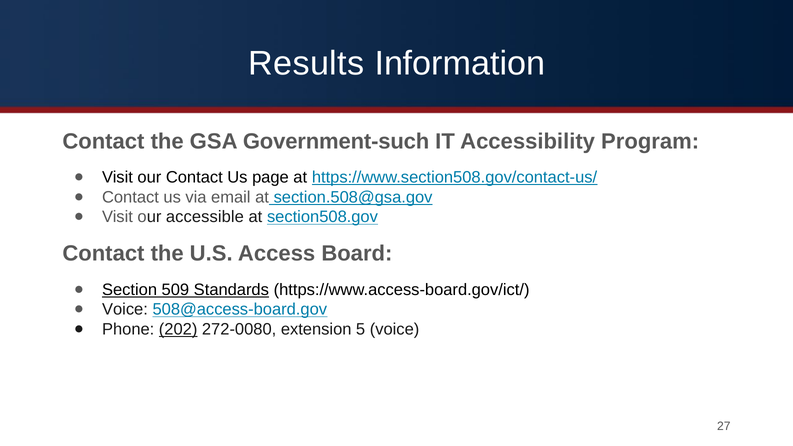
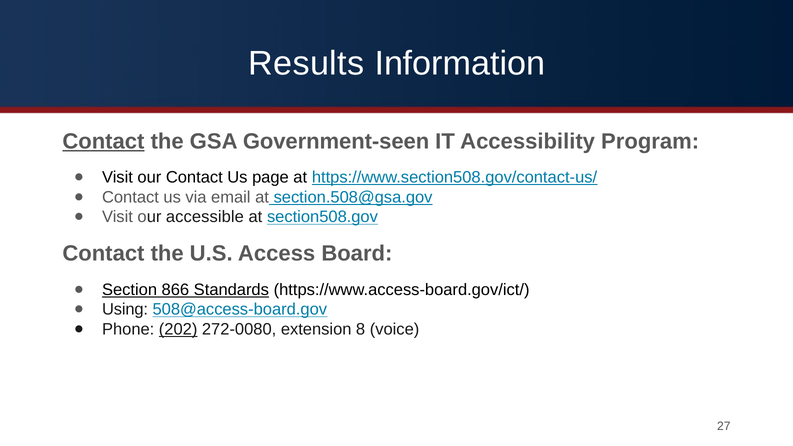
Contact underline: none -> present (103, 141)
Government-such: Government-such -> Government-seen (336, 141)
509: 509 -> 866 (175, 290)
Voice: Voice -> Using (125, 310)
5: 5 -> 8 (361, 329)
